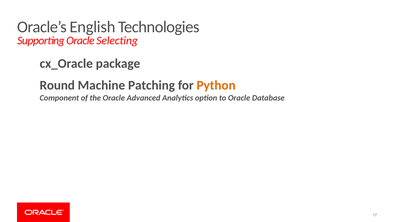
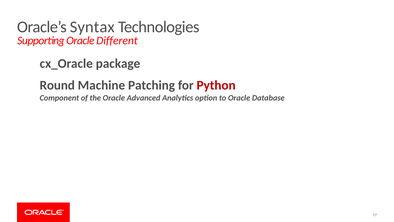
English: English -> Syntax (92, 27)
Selecting: Selecting -> Different (117, 40)
Python colour: orange -> red (216, 85)
